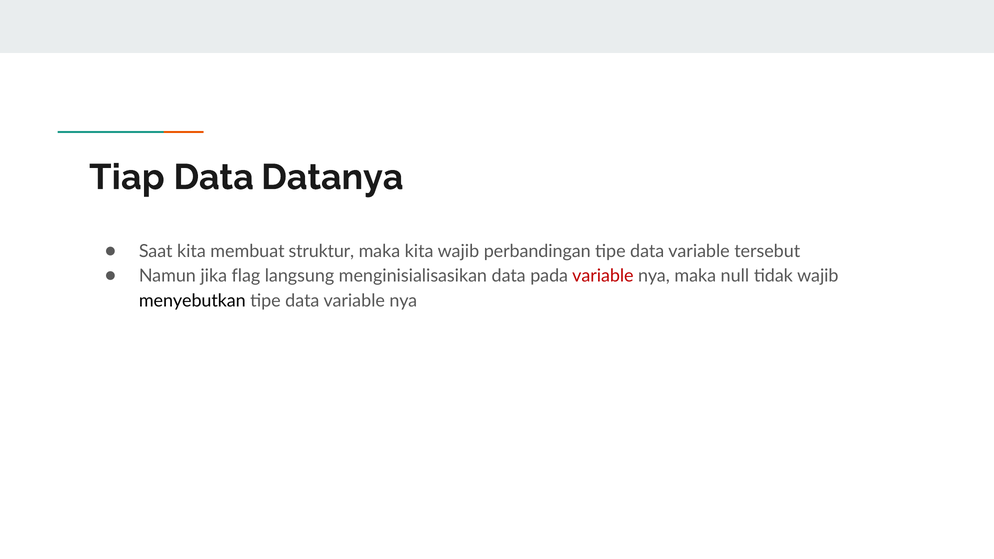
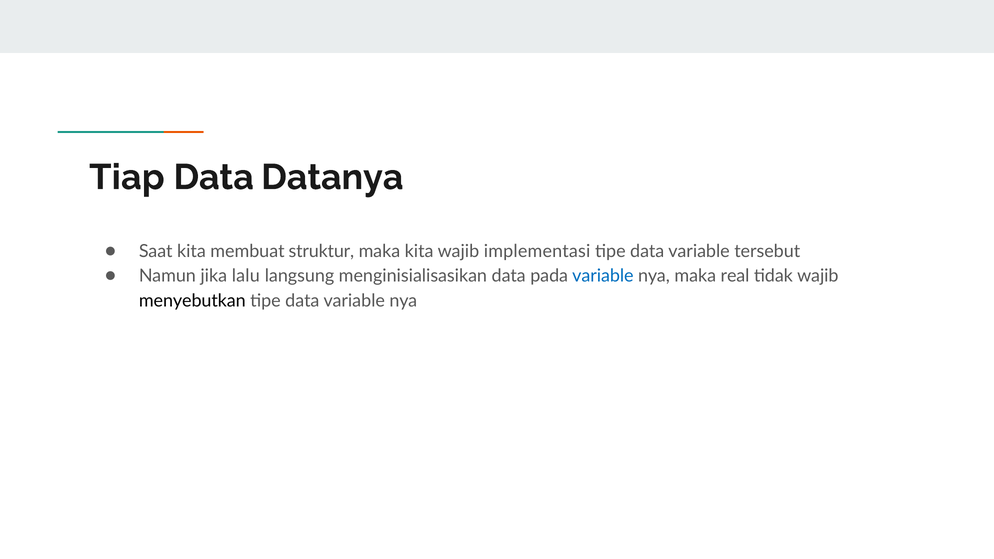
perbandingan: perbandingan -> implementasi (537, 251)
flag: flag -> lalu (246, 276)
variable colour: red -> blue (603, 276)
null: null -> real (735, 276)
